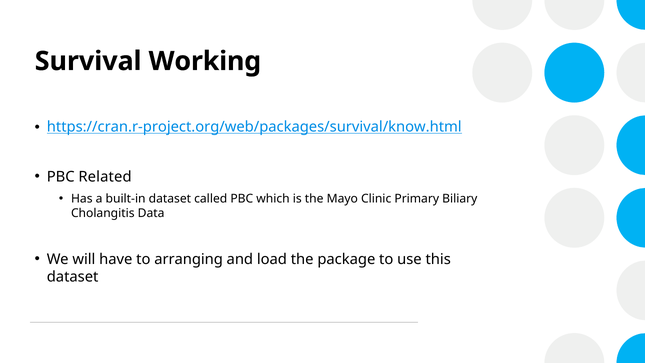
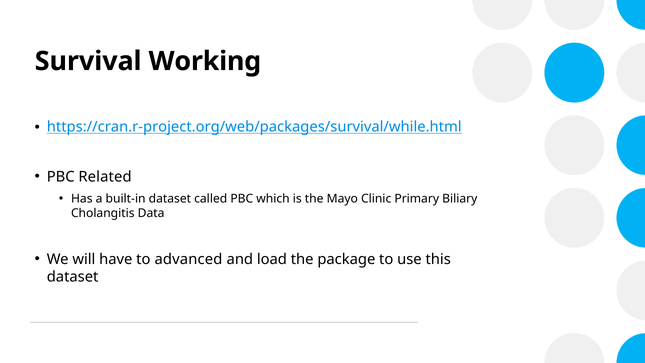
https://cran.r-project.org/web/packages/survival/know.html: https://cran.r-project.org/web/packages/survival/know.html -> https://cran.r-project.org/web/packages/survival/while.html (254, 127)
arranging: arranging -> advanced (188, 259)
